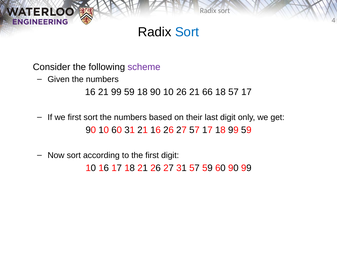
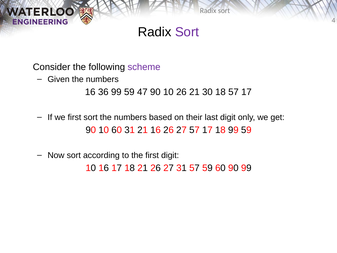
Sort colour: blue -> purple (187, 32)
16 21: 21 -> 36 (103, 92)
59 18: 18 -> 47 (142, 92)
66: 66 -> 30 (207, 92)
